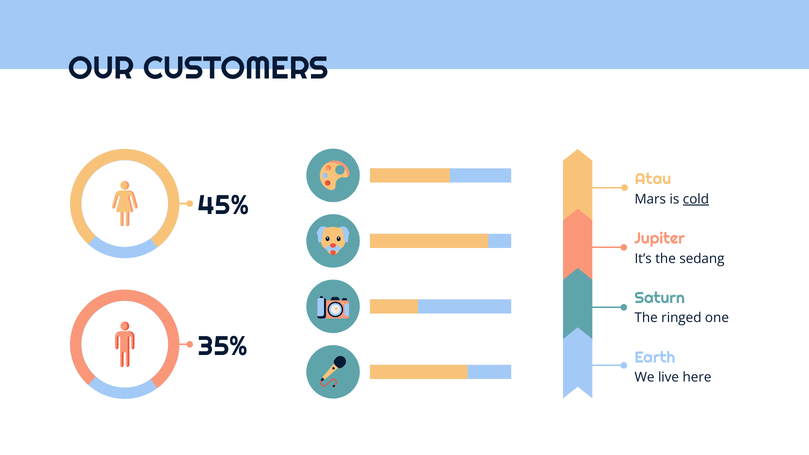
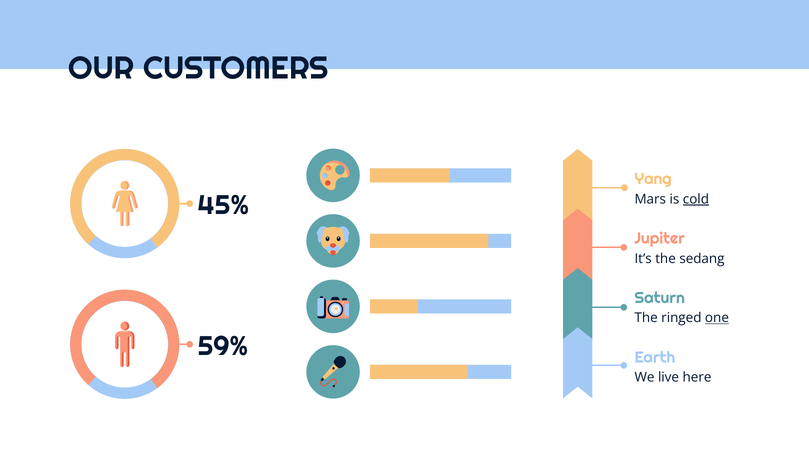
Atau: Atau -> Yang (653, 179)
one underline: none -> present (717, 318)
35%: 35% -> 59% (223, 346)
